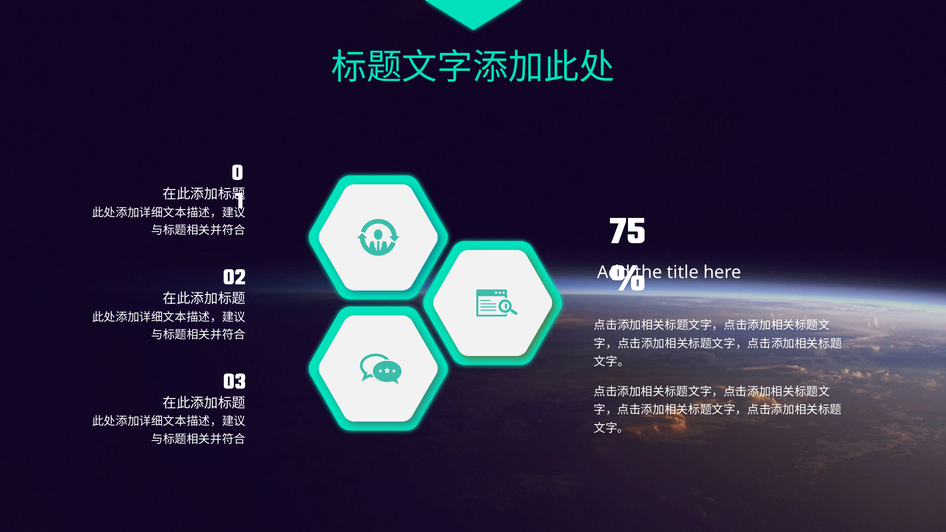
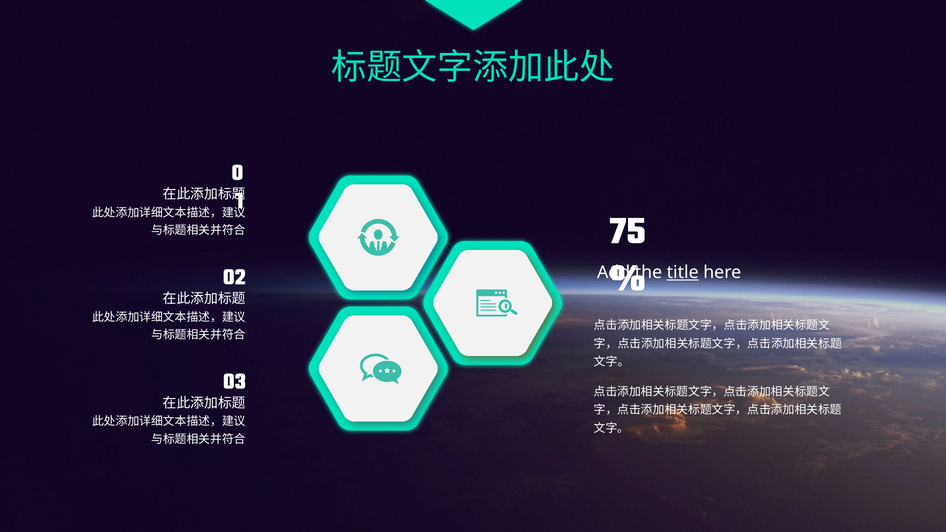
title underline: none -> present (683, 272)
